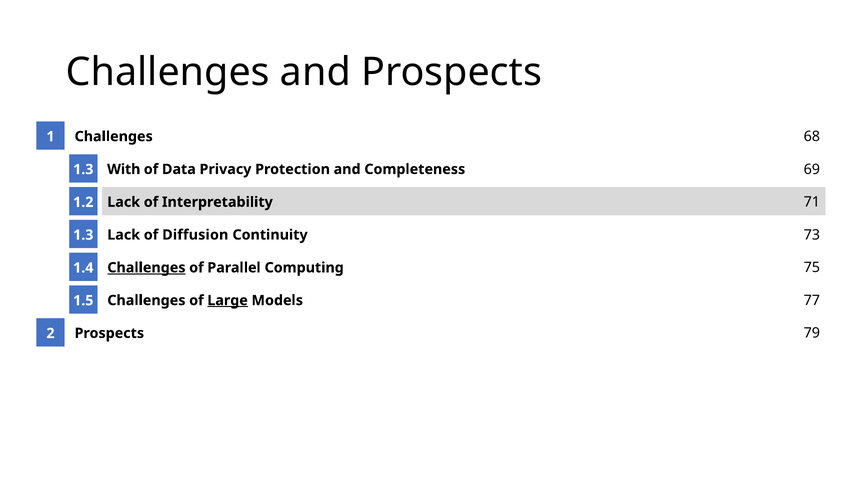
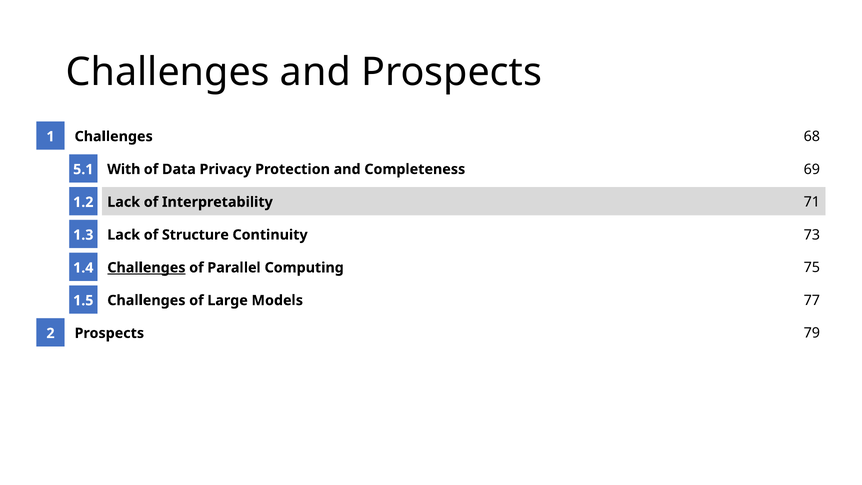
1.3: 1.3 -> 5.1 (83, 169)
Diffusion: Diffusion -> Structure (195, 235)
Large underline: present -> none (228, 300)
